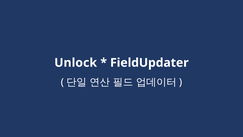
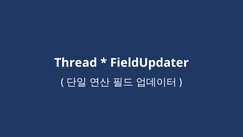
Unlock: Unlock -> Thread (76, 63)
